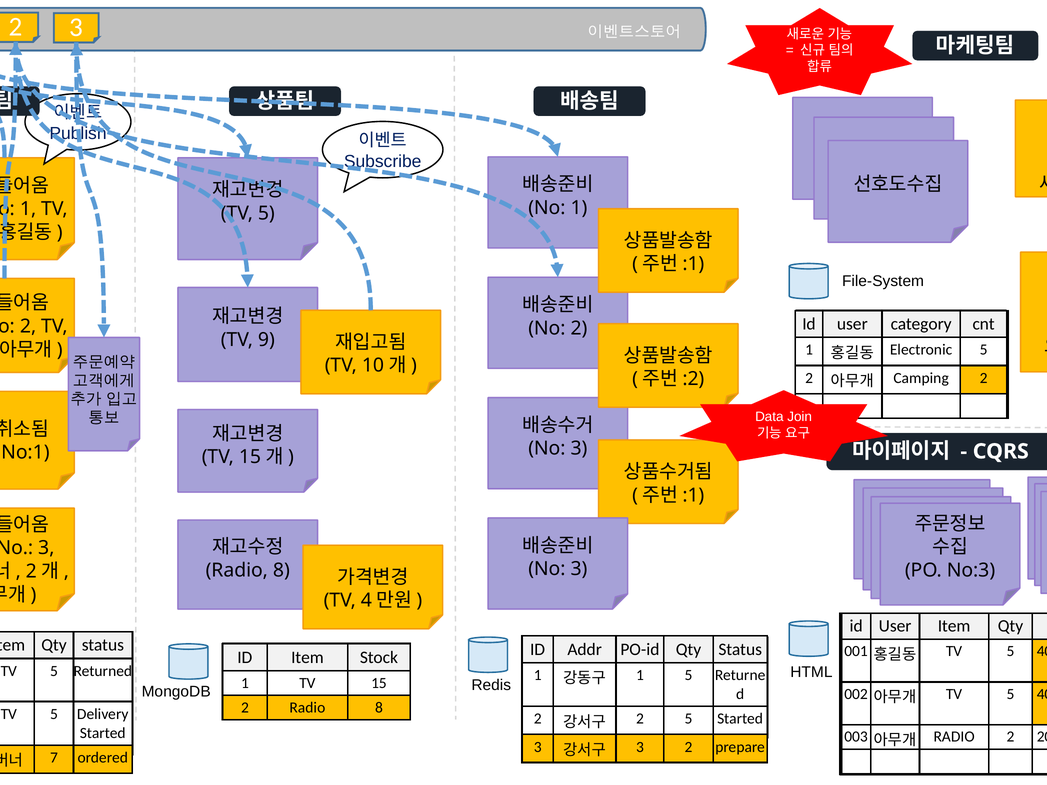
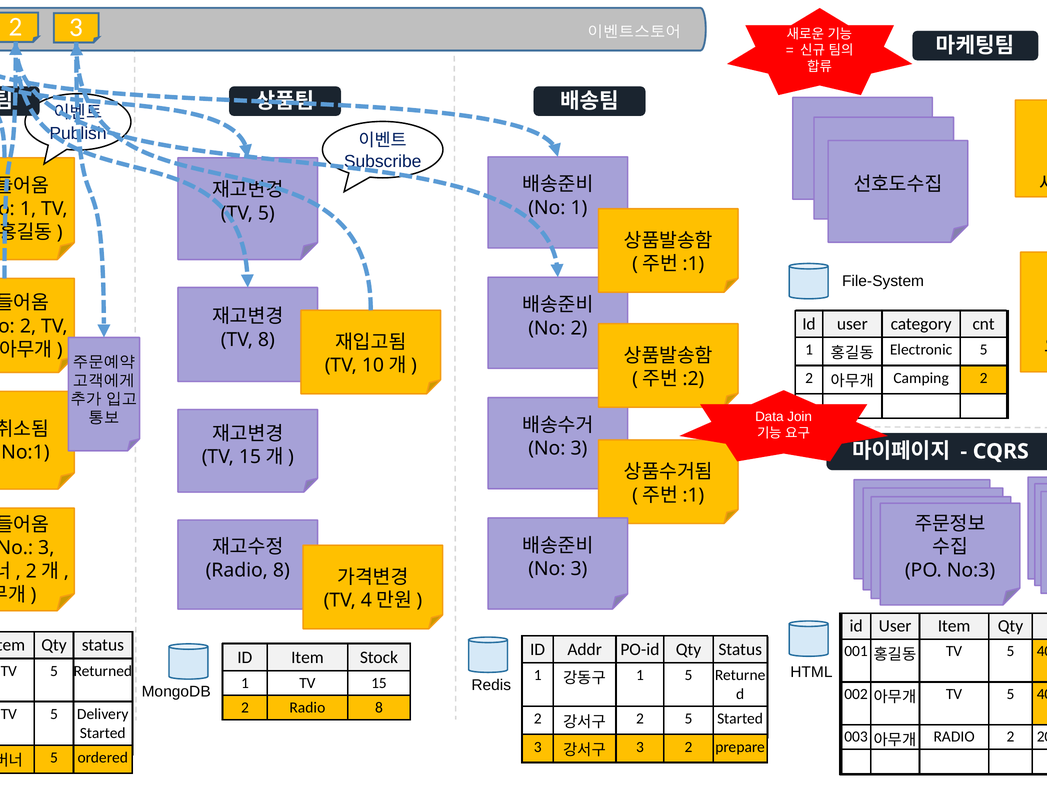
TV 9: 9 -> 8 (266, 340)
7: 7 -> 5 (54, 758)
